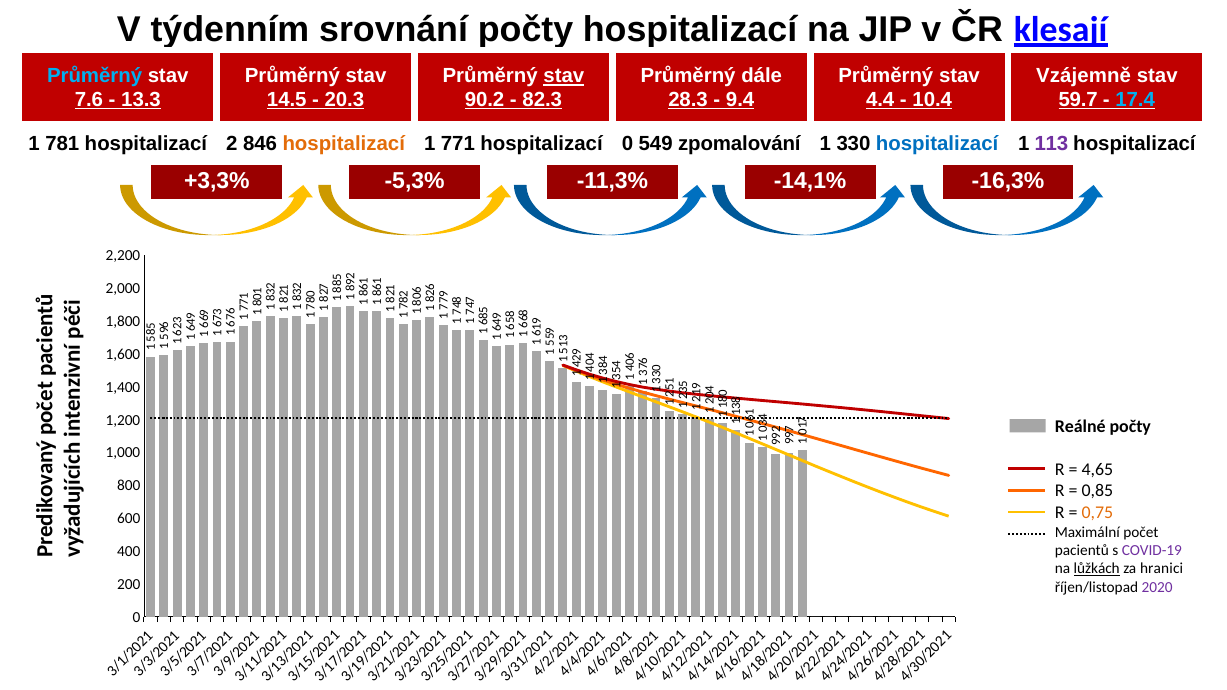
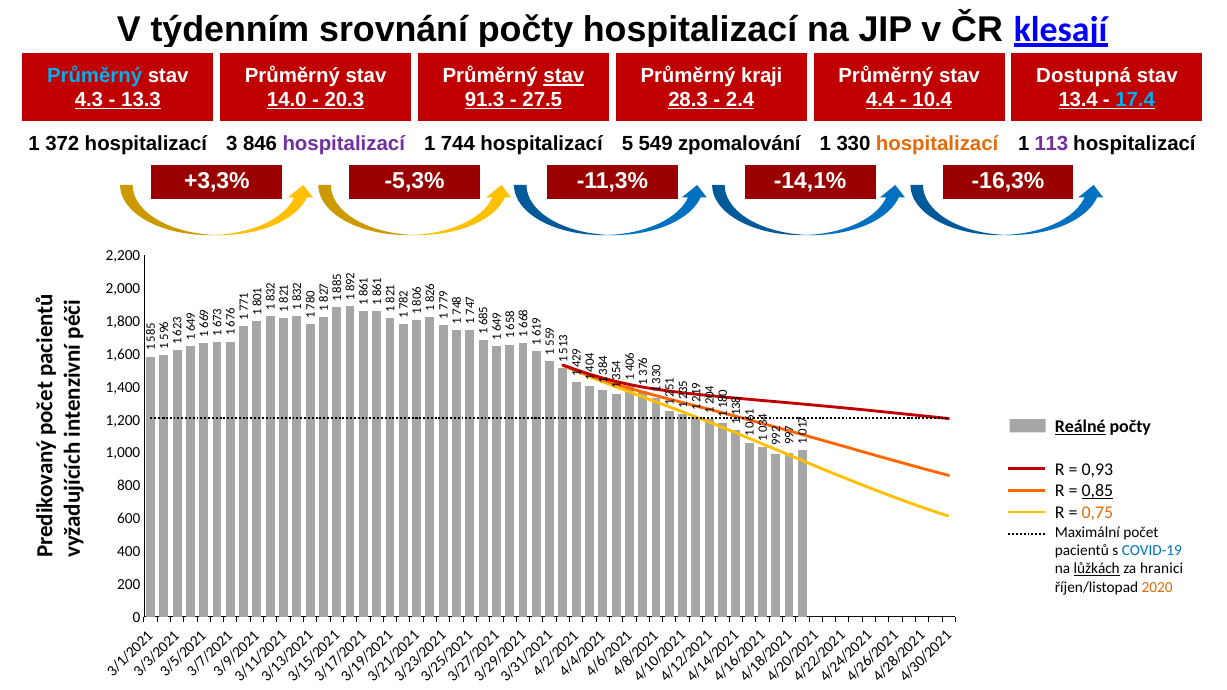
dále: dále -> kraji (762, 76)
Vzájemně: Vzájemně -> Dostupná (1084, 76)
7.6: 7.6 -> 4.3 (89, 100)
14.5: 14.5 -> 14.0 (287, 100)
90.2: 90.2 -> 91.3 (485, 100)
82.3: 82.3 -> 27.5 (542, 100)
9.4: 9.4 -> 2.4 (740, 100)
59.7: 59.7 -> 13.4 (1078, 100)
781: 781 -> 372 (62, 144)
hospitalizací 2: 2 -> 3 (232, 144)
hospitalizací colour: orange -> purple (344, 144)
771: 771 -> 744 (458, 144)
hospitalizací 0: 0 -> 5 (628, 144)
hospitalizací colour: blue -> orange (937, 144)
Reálné underline: none -> present (1080, 426)
4,65: 4,65 -> 0,93 (1097, 469)
0,85 underline: none -> present (1097, 491)
COVID-19 colour: purple -> blue (1152, 551)
2020 colour: purple -> orange (1157, 587)
